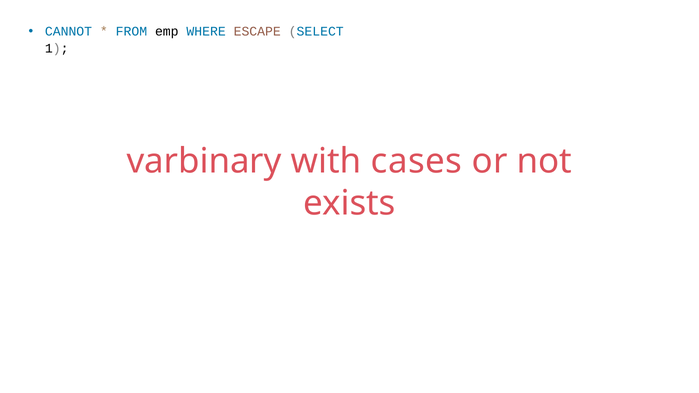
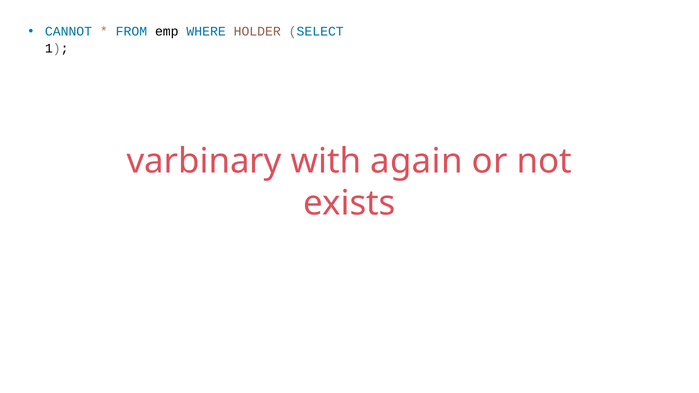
ESCAPE: ESCAPE -> HOLDER (257, 32)
cases: cases -> again (416, 161)
